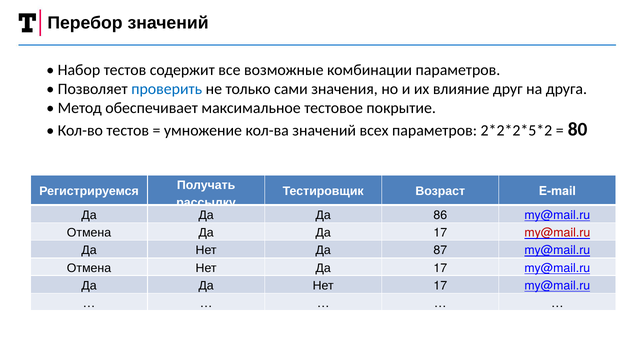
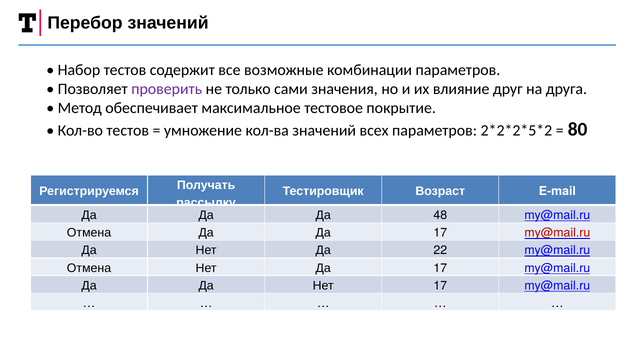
проверить colour: blue -> purple (167, 89)
86: 86 -> 48 (440, 215)
87: 87 -> 22 (440, 251)
